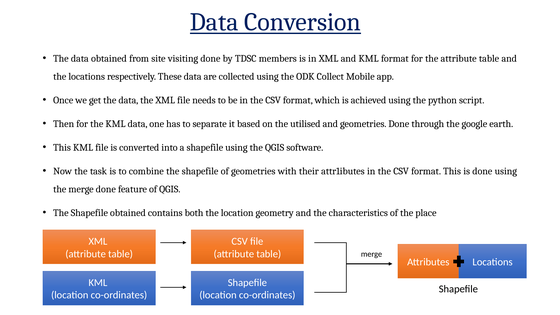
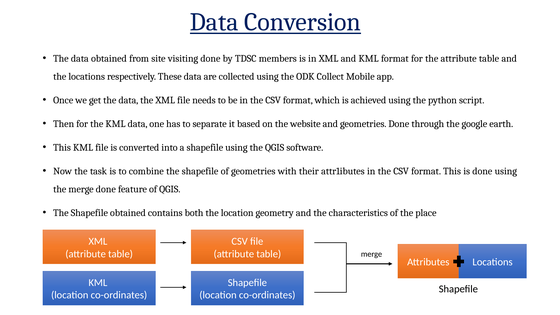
utilised: utilised -> website (305, 124)
